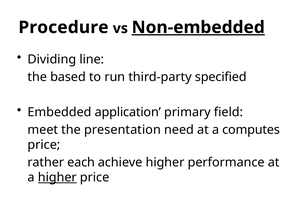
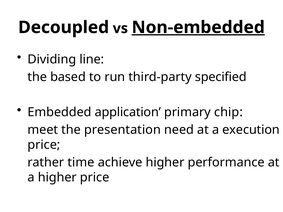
Procedure: Procedure -> Decoupled (64, 27)
field: field -> chip (228, 112)
computes: computes -> execution (251, 130)
each: each -> time (81, 163)
higher underline: present -> none (57, 178)
